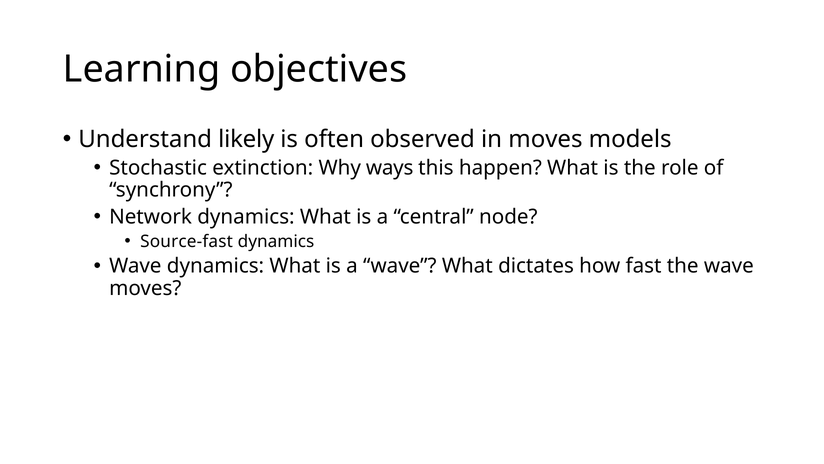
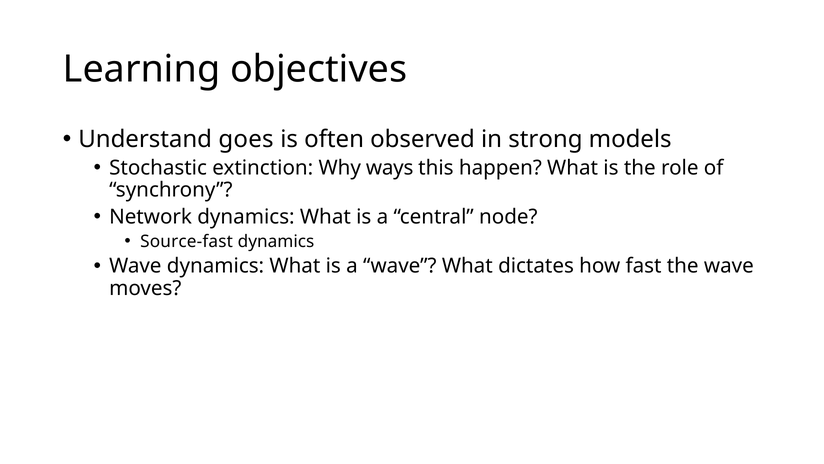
likely: likely -> goes (246, 139)
in moves: moves -> strong (545, 139)
